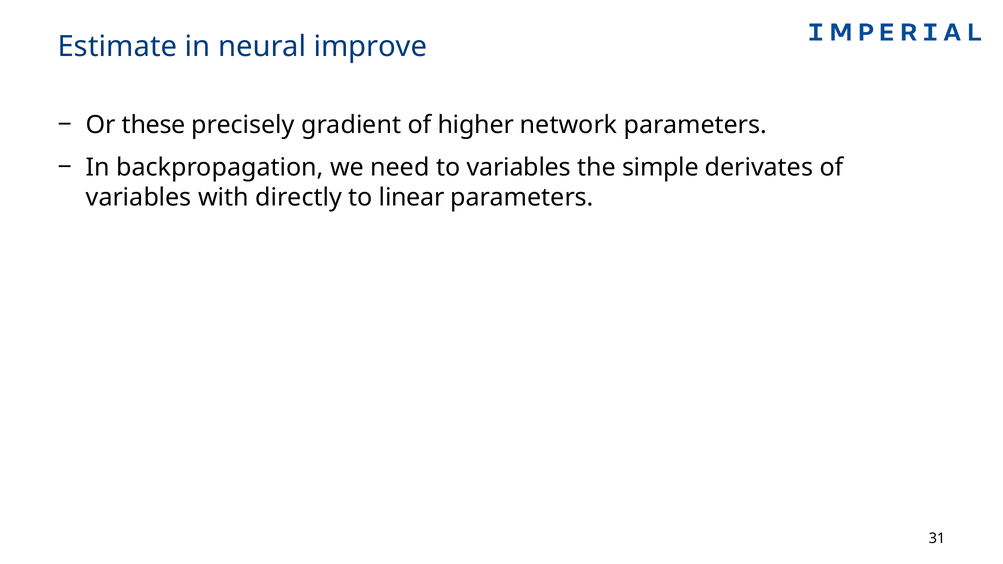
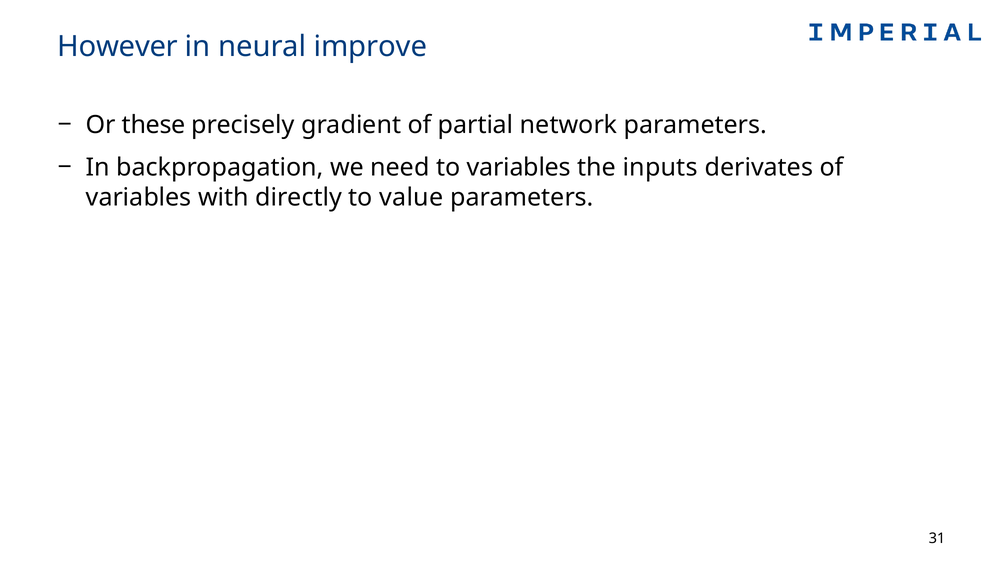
Estimate: Estimate -> However (118, 47)
higher: higher -> partial (476, 125)
simple: simple -> inputs (660, 168)
linear: linear -> value (411, 198)
